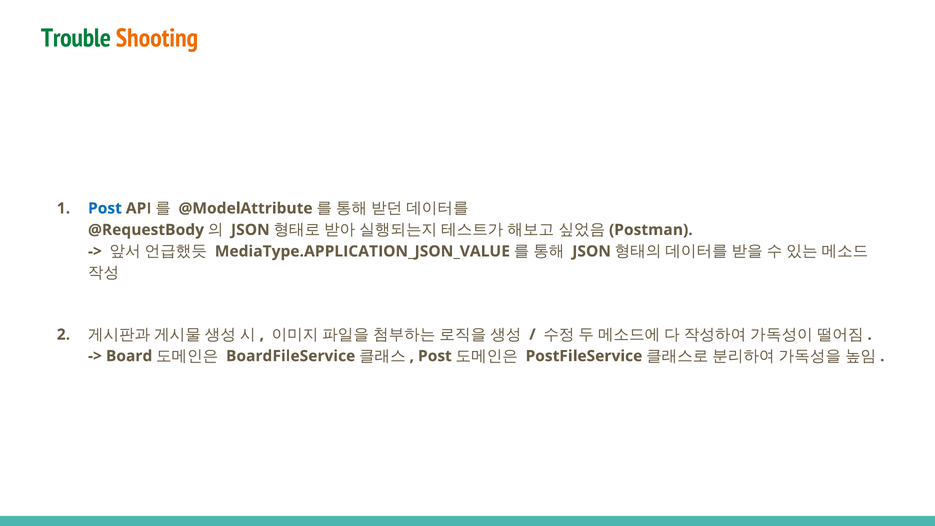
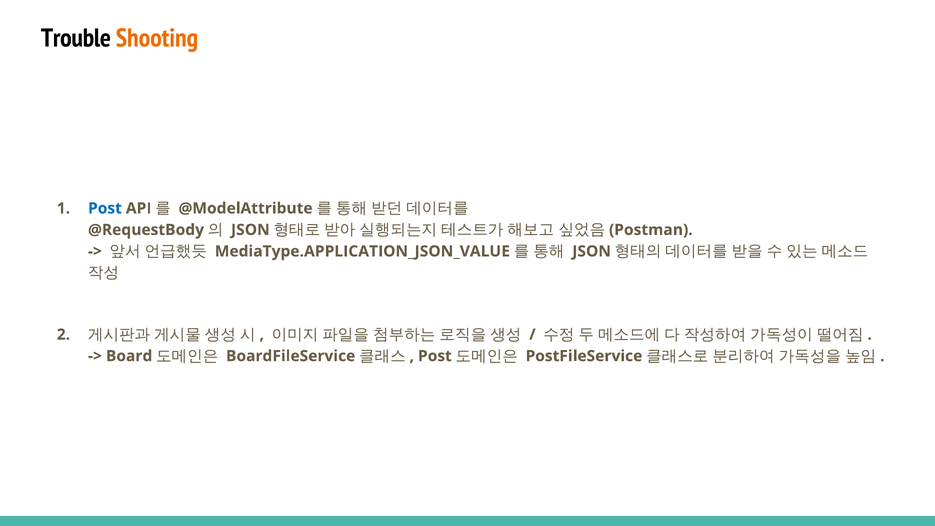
Trouble colour: green -> black (76, 38)
